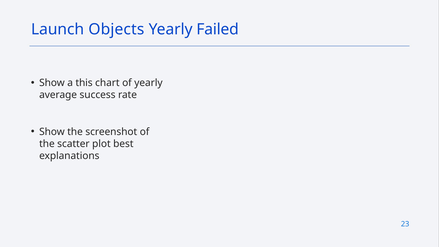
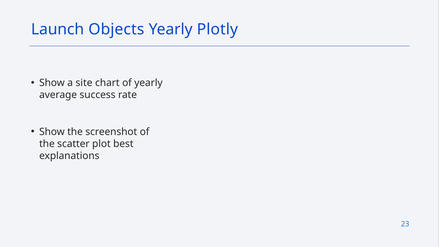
Failed: Failed -> Plotly (217, 29)
this: this -> site (84, 83)
